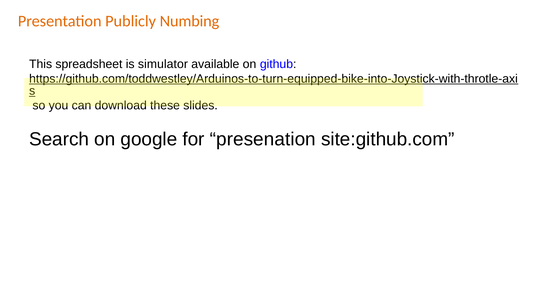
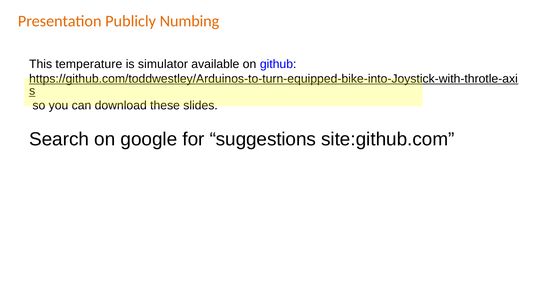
spreadsheet: spreadsheet -> temperature (89, 64)
presenation: presenation -> suggestions (263, 139)
